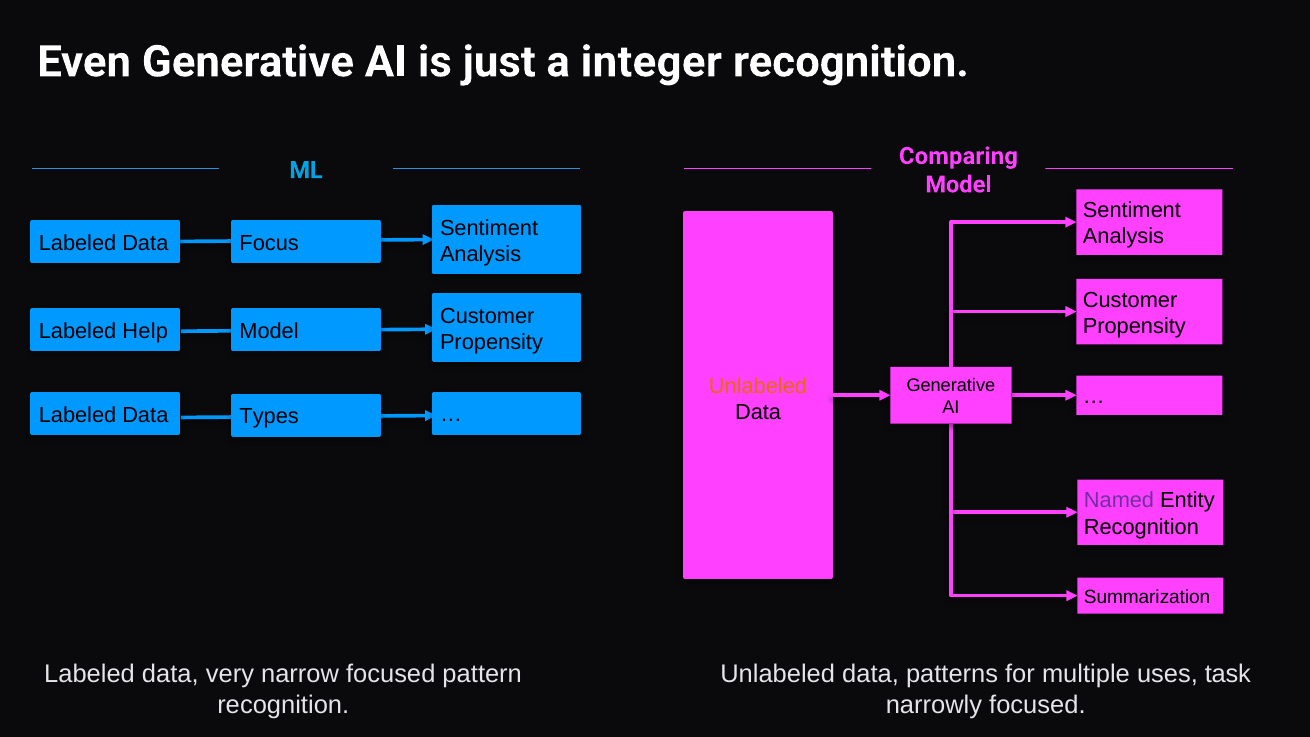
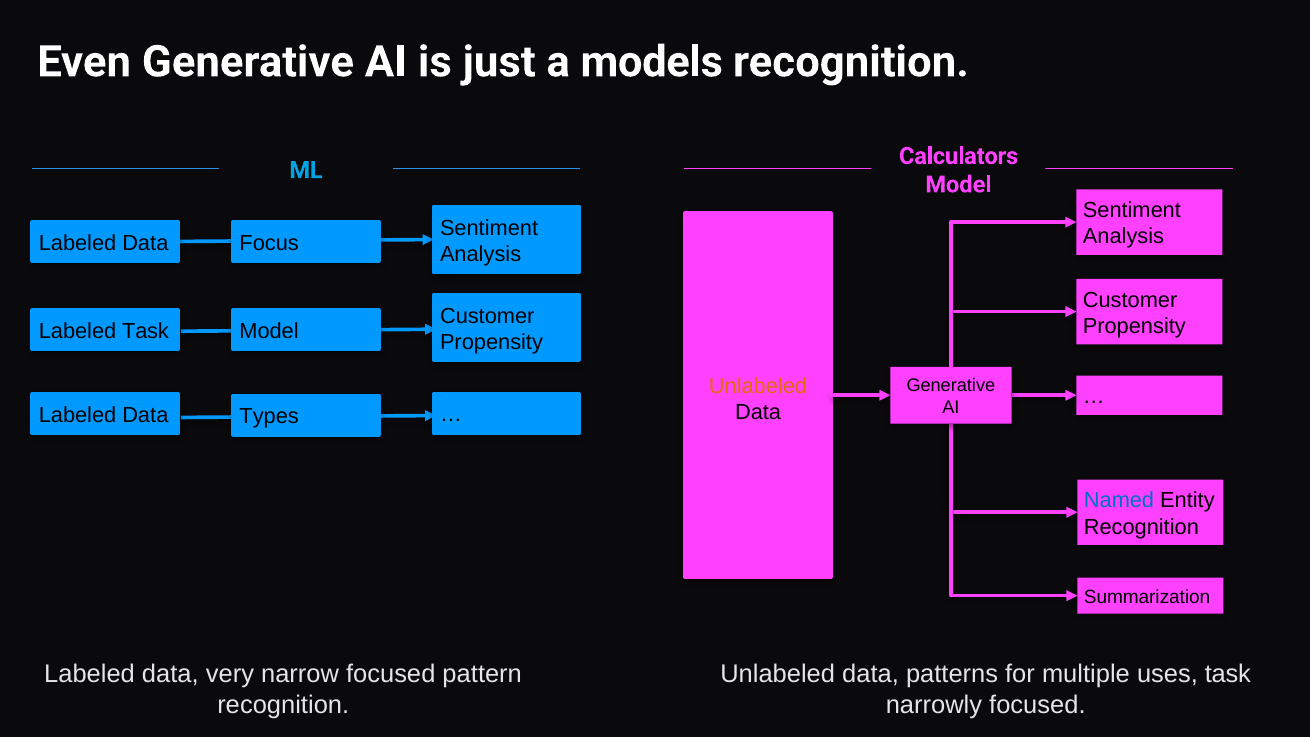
integer: integer -> models (652, 62)
Comparing: Comparing -> Calculators (959, 156)
Labeled Help: Help -> Task (145, 331)
Named colour: purple -> blue (1119, 501)
